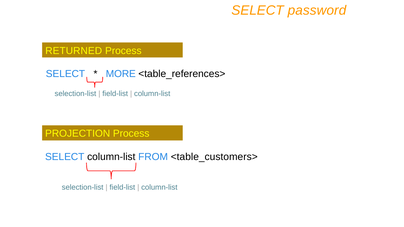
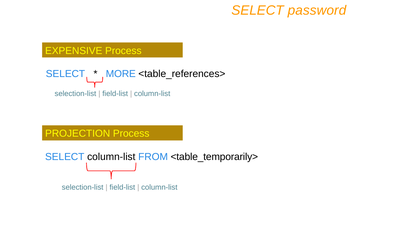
RETURNED: RETURNED -> EXPENSIVE (74, 51)
<table_customers>: <table_customers> -> <table_temporarily> (214, 157)
